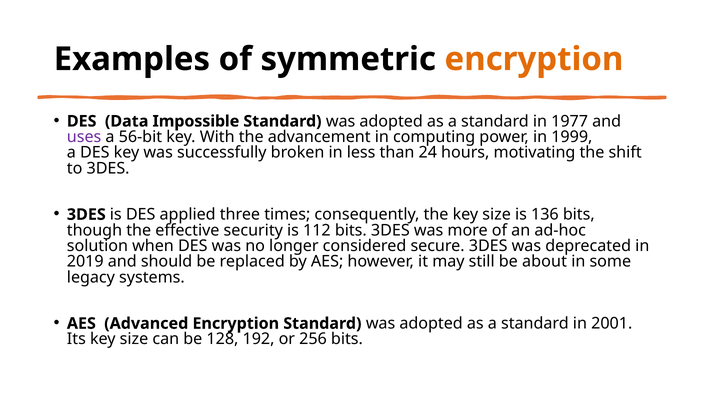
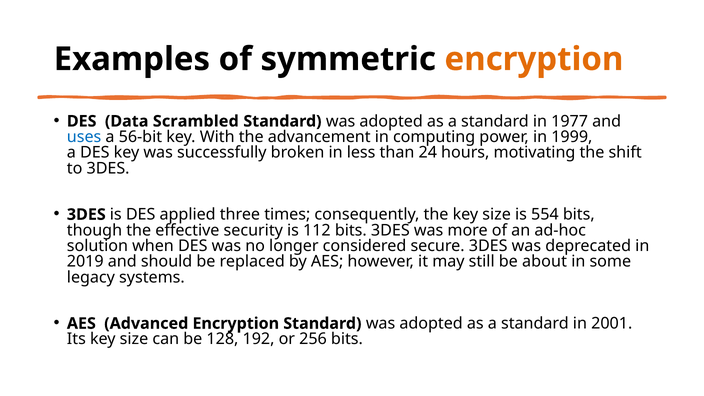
Impossible: Impossible -> Scrambled (196, 121)
uses colour: purple -> blue (84, 137)
136: 136 -> 554 (545, 215)
